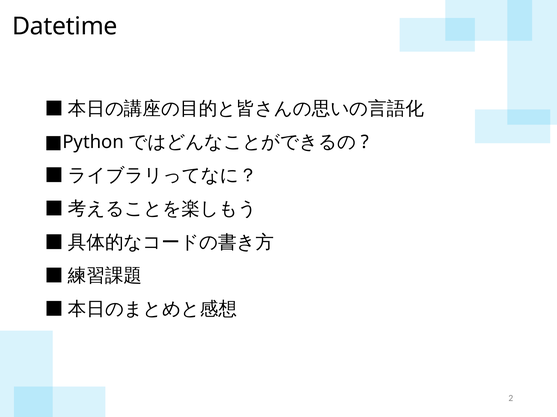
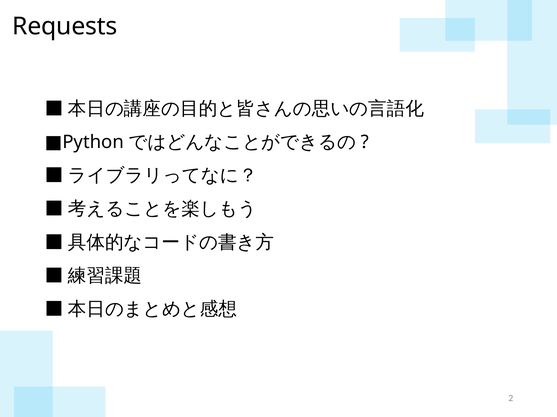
Datetime: Datetime -> Requests (65, 26)
